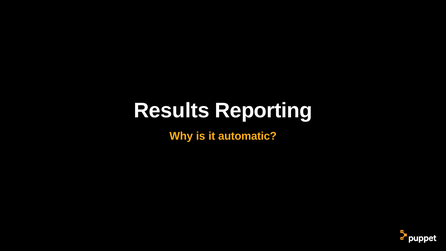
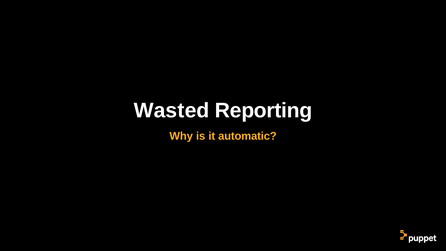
Results: Results -> Wasted (172, 110)
